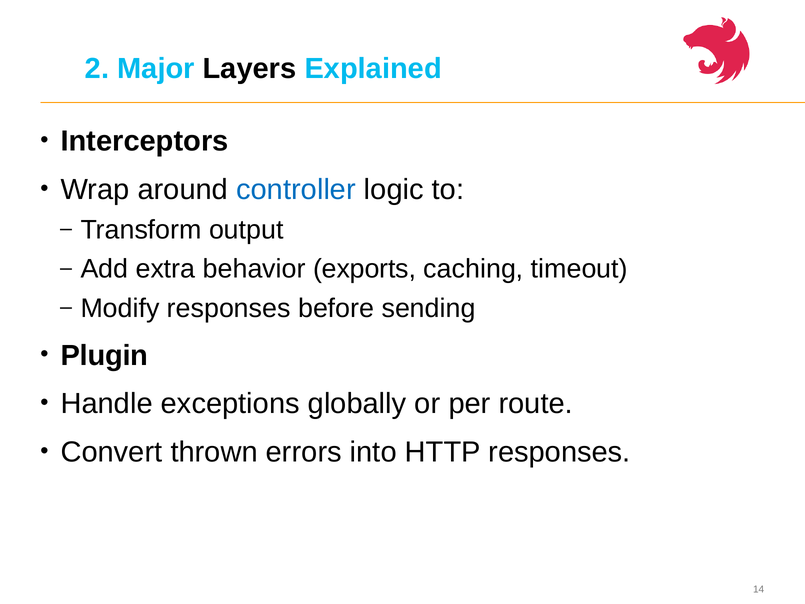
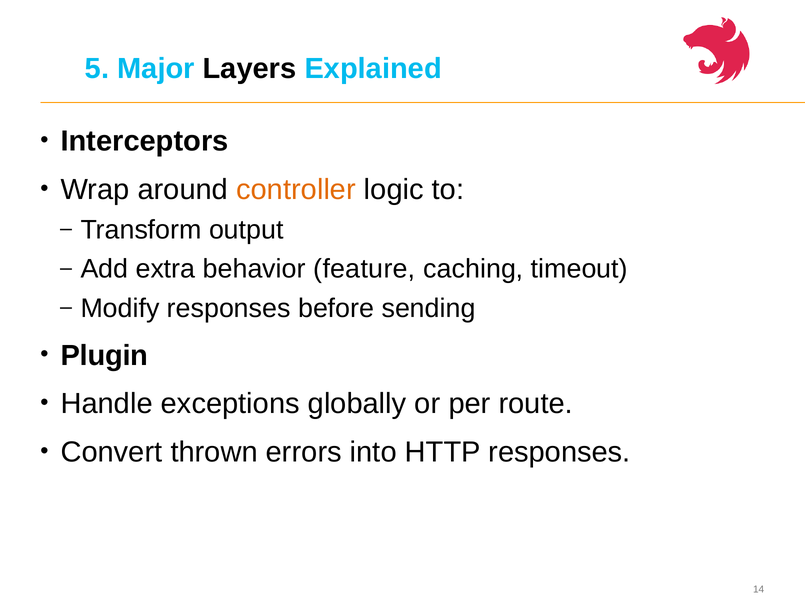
2: 2 -> 5 (97, 69)
controller colour: blue -> orange (296, 189)
exports: exports -> feature (364, 269)
